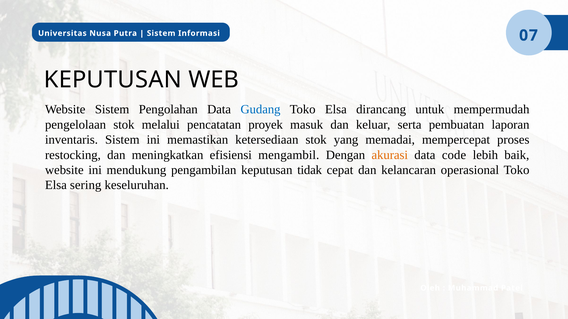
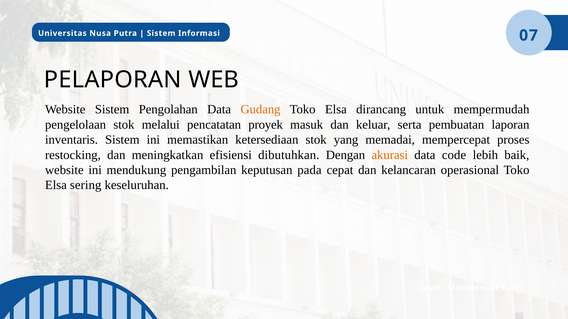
KEPUTUSAN: KEPUTUSAN -> PELAPORAN (113, 80)
Gudang colour: blue -> orange (261, 110)
mengambil: mengambil -> dibutuhkan (289, 155)
tidak: tidak -> pada (309, 170)
